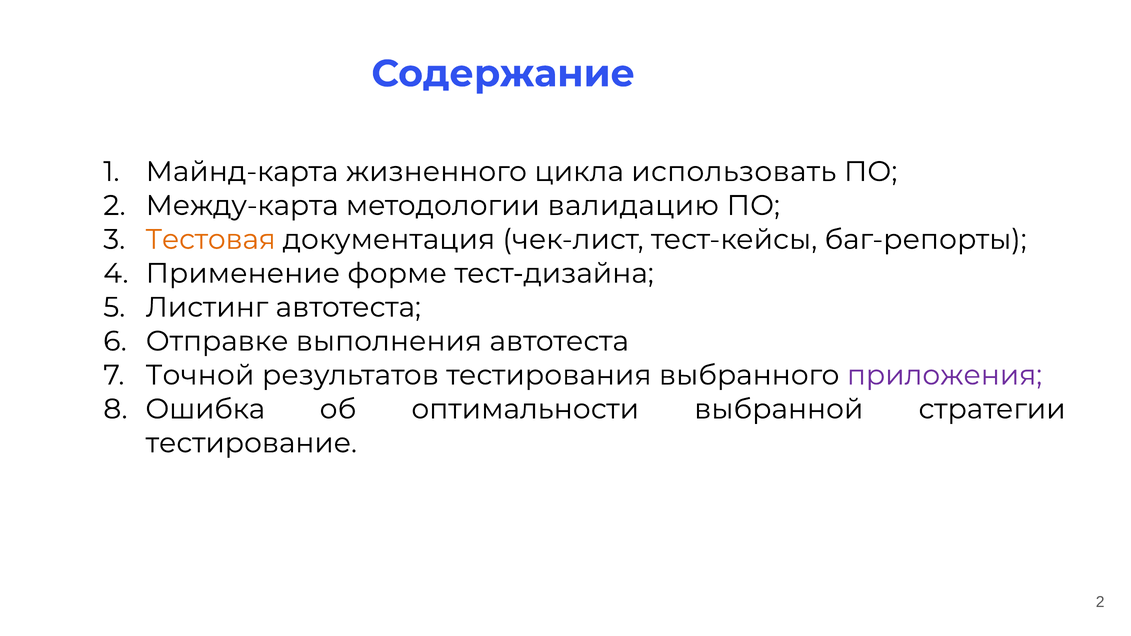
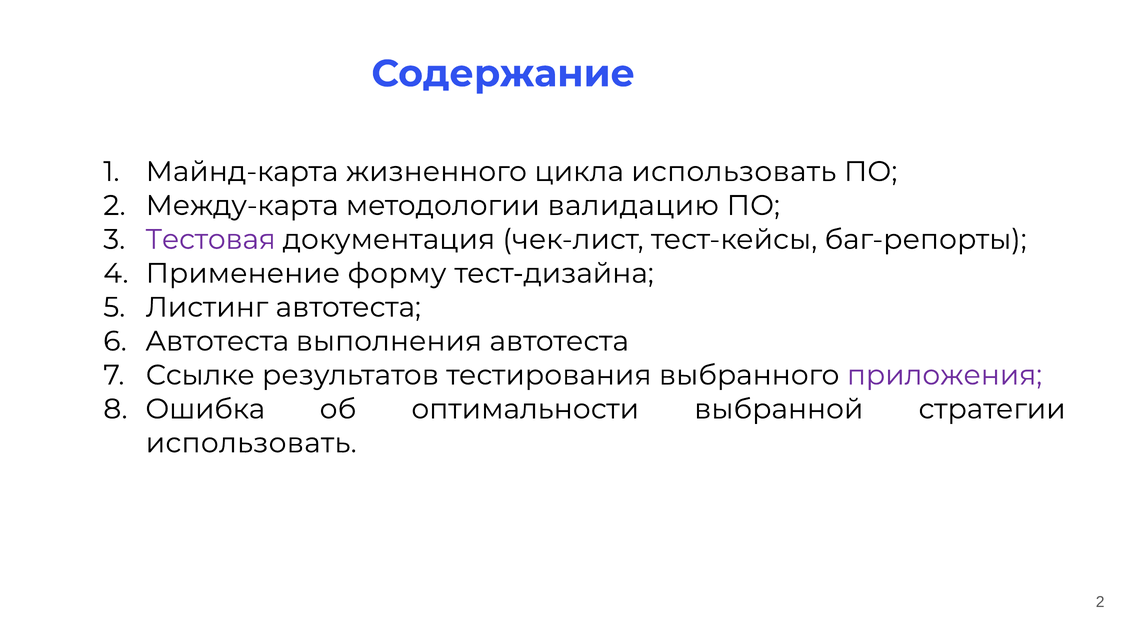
Тестовая colour: orange -> purple (211, 240)
форме: форме -> форму (397, 274)
Отправке: Отправке -> Автотеста (217, 341)
Точной: Точной -> Ссылке (200, 375)
тестирование: тестирование -> использовать (251, 443)
